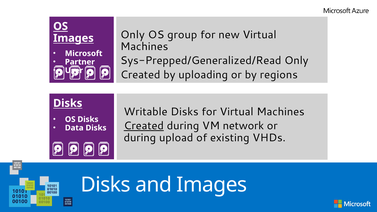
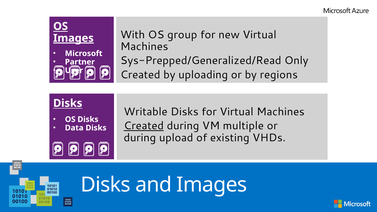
Only: Only -> With (133, 35)
Images underline: none -> present (73, 38)
network: network -> multiple (243, 126)
